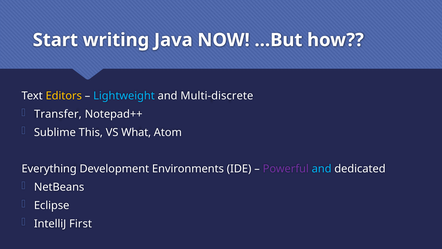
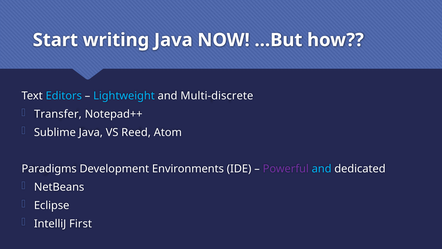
Editors colour: yellow -> light blue (64, 96)
Sublime This: This -> Java (91, 132)
What: What -> Reed (136, 132)
Everything: Everything -> Paradigms (49, 169)
